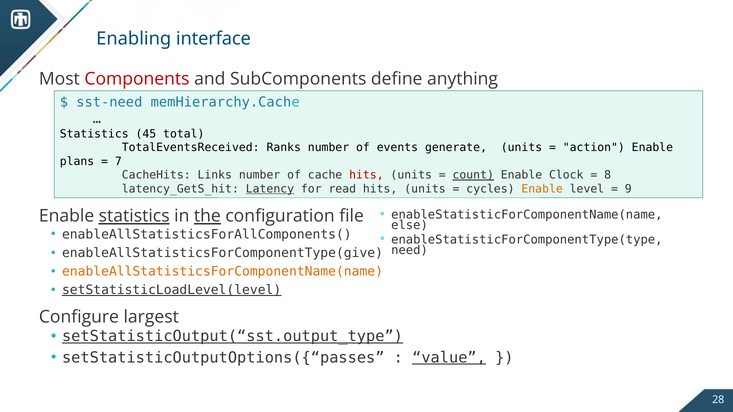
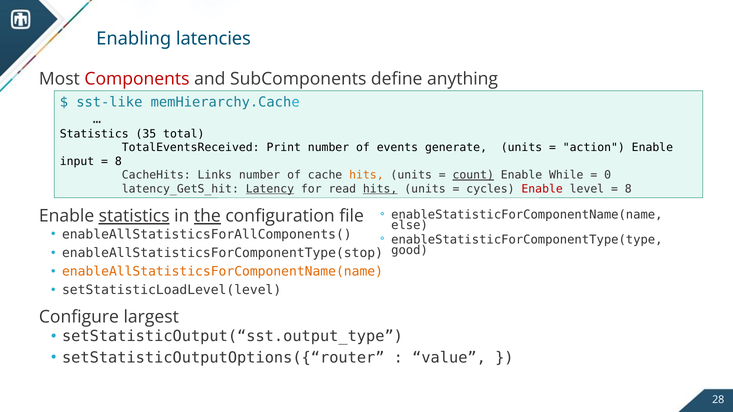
interface: interface -> latencies (213, 39)
sst-need: sst-need -> sst-like (109, 102)
45: 45 -> 35 (146, 134)
Ranks: Ranks -> Print (284, 148)
plans: plans -> input (77, 161)
7: 7 -> 8 (118, 161)
hits colour: red -> orange (366, 175)
Clock: Clock -> While (566, 175)
8: 8 -> 0 (608, 175)
hits underline: none -> present (380, 189)
Enable colour: orange -> red (542, 189)
9: 9 -> 8 (628, 189)
need: need -> good (410, 250)
enableAllStatisticsForComponentType(give: enableAllStatisticsForComponentType(give -> enableAllStatisticsForComponentType(stop (223, 253)
setStatisticLoadLevel(level underline: present -> none (172, 290)
setStatisticOutput(“sst.output_type underline: present -> none (232, 337)
setStatisticOutputOptions({“passes: setStatisticOutputOptions({“passes -> setStatisticOutputOptions({“router (223, 358)
value underline: present -> none (449, 358)
